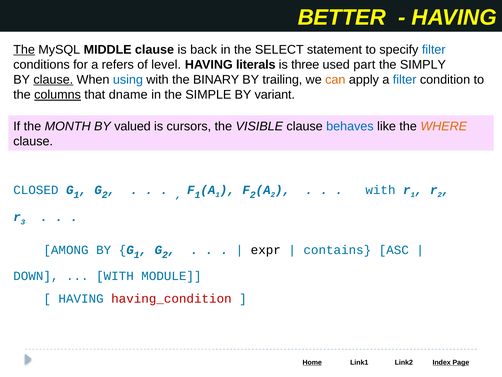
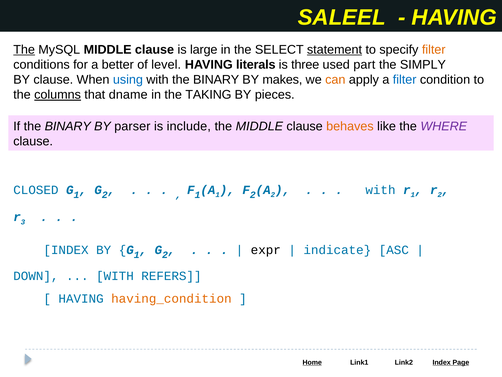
BETTER: BETTER -> SALEEL (342, 17)
back: back -> large (204, 49)
statement underline: none -> present (334, 49)
filter colour: blue -> orange (434, 49)
refers: refers -> better (118, 65)
clause underline: present -> none (53, 80)
trailing: trailing -> makes (282, 80)
SIMPLE: SIMPLE -> TAKING (208, 95)
variant: variant -> pieces (275, 95)
If the MONTH: MONTH -> BINARY (68, 126)
valued: valued -> parser (132, 126)
cursors: cursors -> include (189, 126)
the VISIBLE: VISIBLE -> MIDDLE (259, 126)
behaves colour: blue -> orange (350, 126)
WHERE colour: orange -> purple (444, 126)
AMONG: AMONG -> INDEX (66, 250)
contains: contains -> indicate (337, 250)
MODULE: MODULE -> REFERS (171, 276)
having_condition colour: red -> orange (171, 298)
